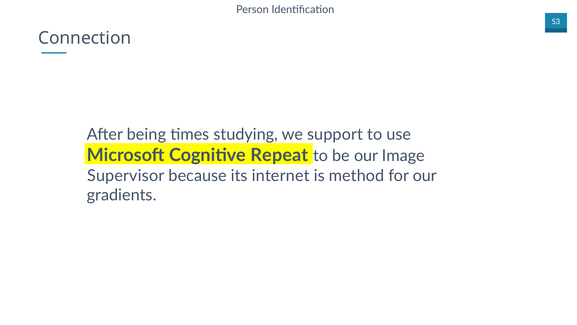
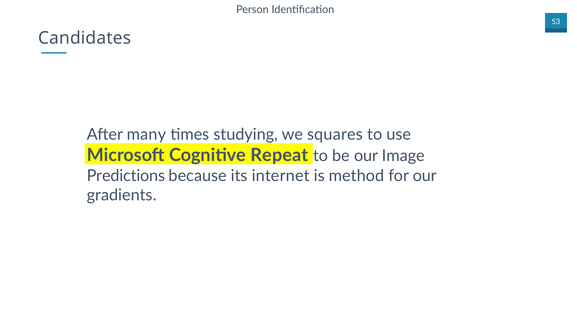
Connection: Connection -> Candidates (85, 38)
being: being -> many (146, 134)
support: support -> squares (335, 134)
Supervisor: Supervisor -> Predictions (126, 176)
